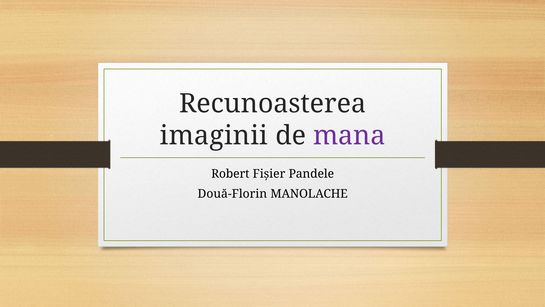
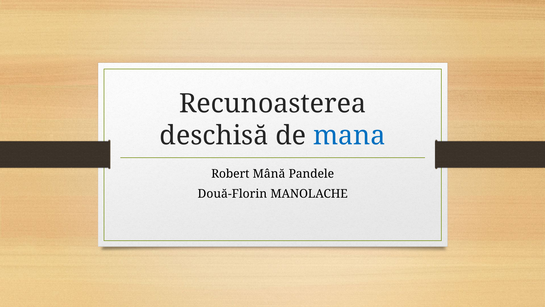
imaginii: imaginii -> deschisă (214, 136)
mana colour: purple -> blue (349, 136)
Fișier: Fișier -> Mână (269, 174)
